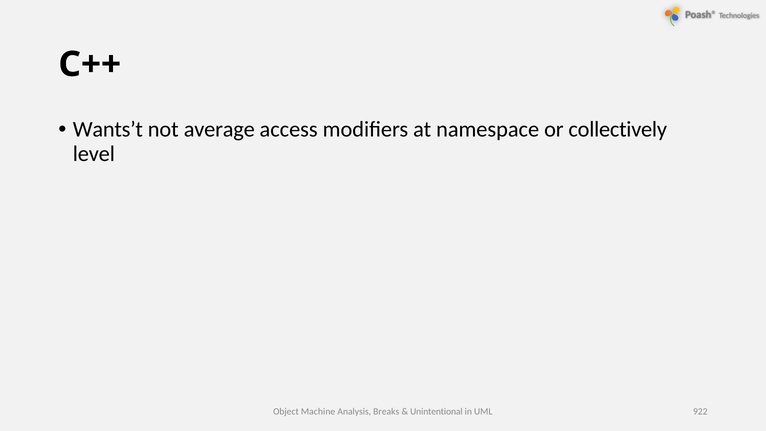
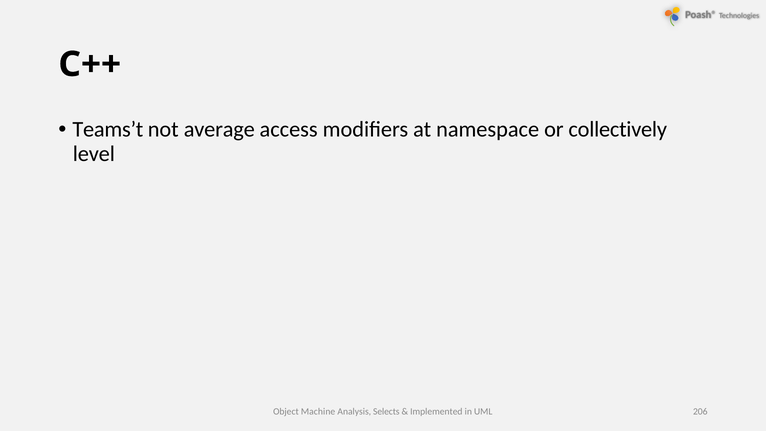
Wants’t: Wants’t -> Teams’t (108, 130)
Breaks: Breaks -> Selects (386, 411)
Unintentional: Unintentional -> Implemented (436, 411)
922: 922 -> 206 (700, 411)
